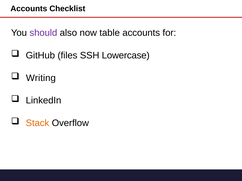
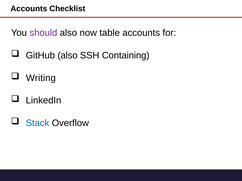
GitHub files: files -> also (68, 56)
Lowercase: Lowercase -> Containing (126, 56)
Stack colour: orange -> blue (37, 123)
